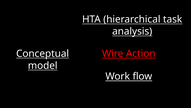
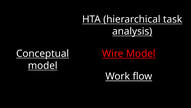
Wire Action: Action -> Model (141, 53)
